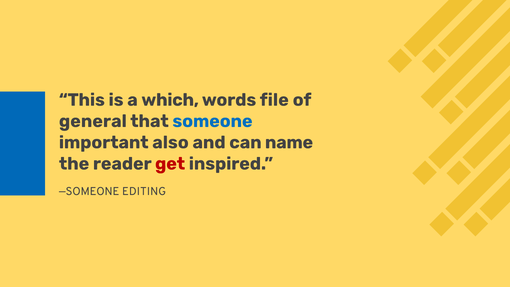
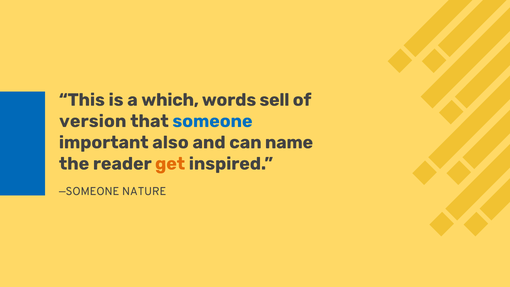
file: file -> sell (274, 100)
general: general -> version (93, 121)
get colour: red -> orange (170, 164)
EDITING: EDITING -> NATURE (144, 191)
